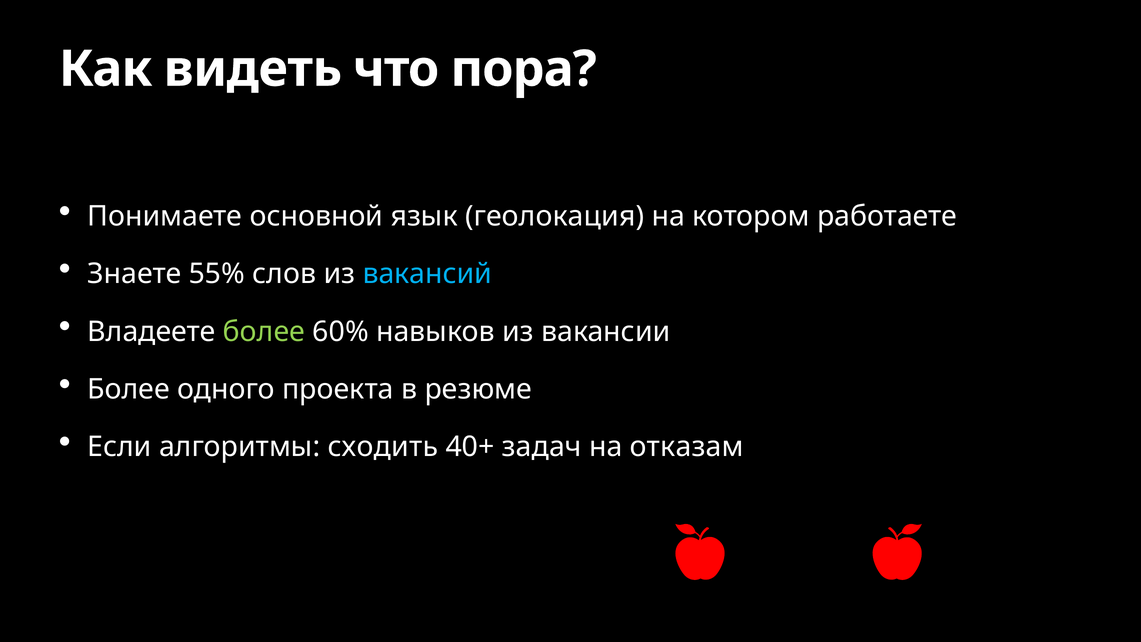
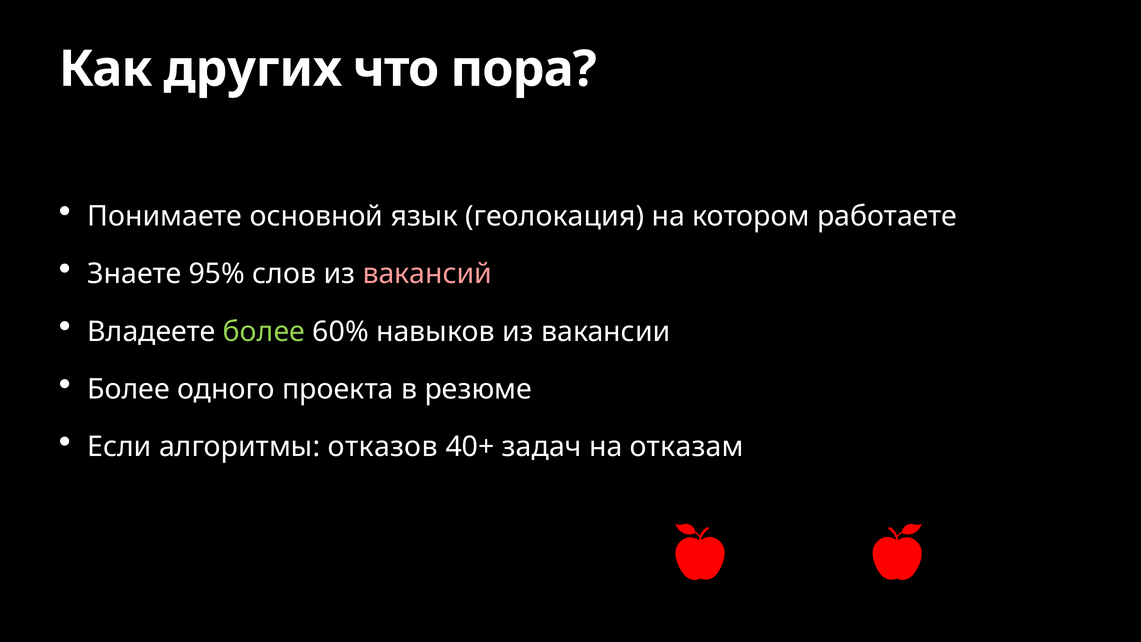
видеть: видеть -> других (253, 69)
55%: 55% -> 95% (217, 274)
вакансий colour: light blue -> pink (427, 274)
сходить: сходить -> отказов (383, 447)
